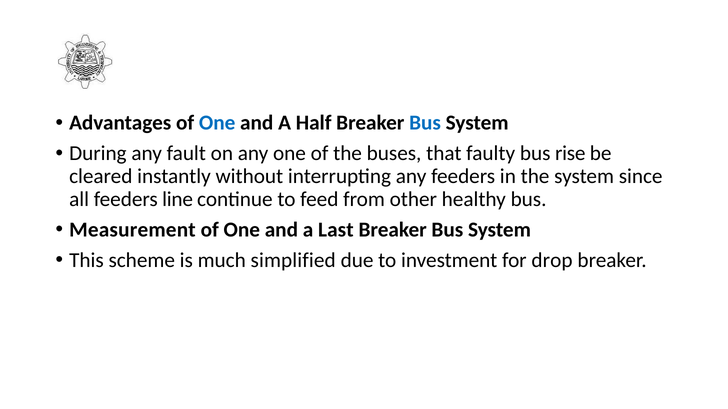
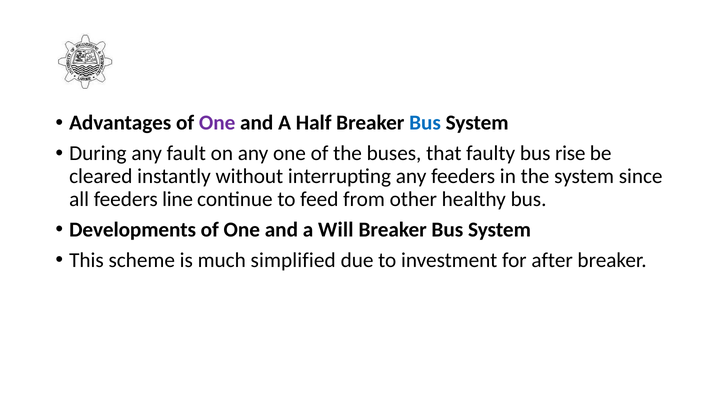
One colour: blue -> purple (217, 123)
Measurement: Measurement -> Developments (133, 230)
Last: Last -> Will (336, 230)
drop: drop -> after (552, 261)
